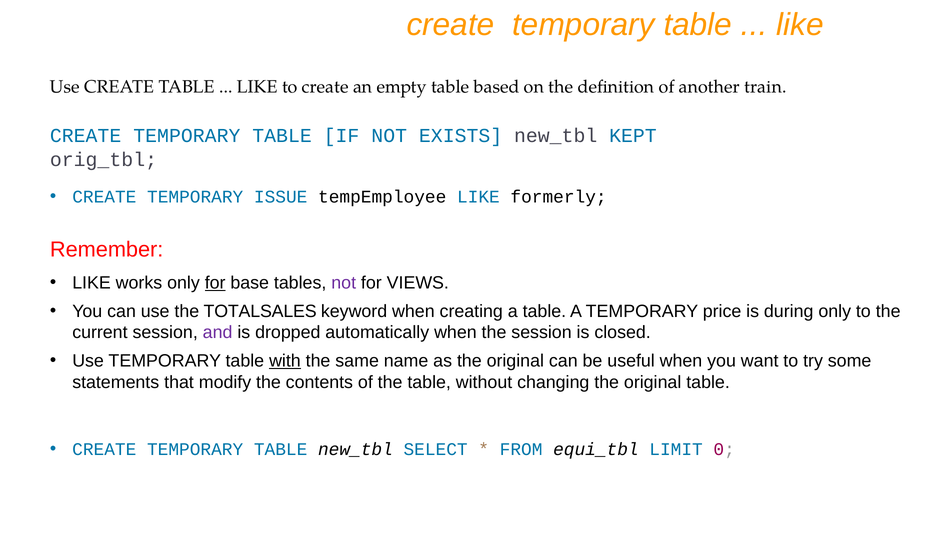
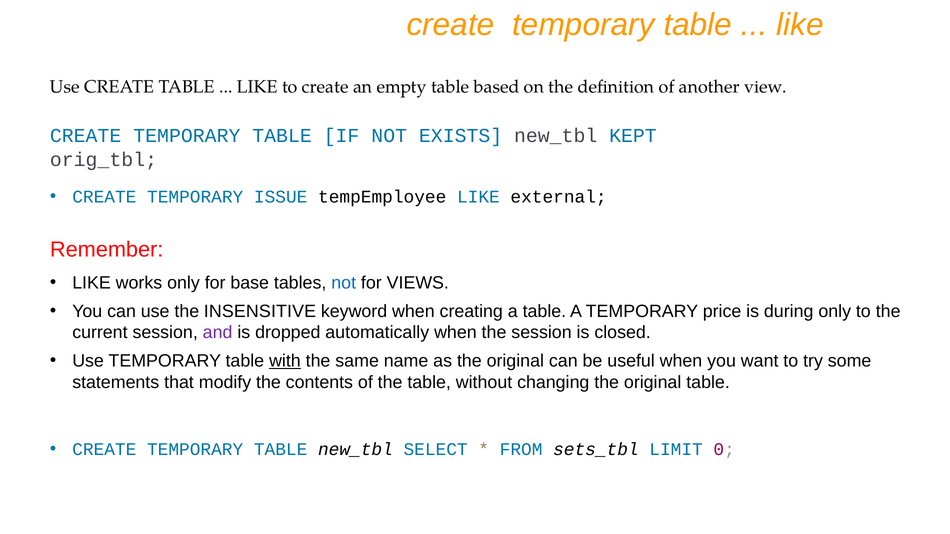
train: train -> view (765, 87)
formerly: formerly -> external (559, 197)
for underline: present -> none (215, 283)
not colour: purple -> blue (344, 283)
TOTALSALES: TOTALSALES -> INSENSITIVE (260, 311)
equi_tbl: equi_tbl -> sets_tbl (596, 449)
